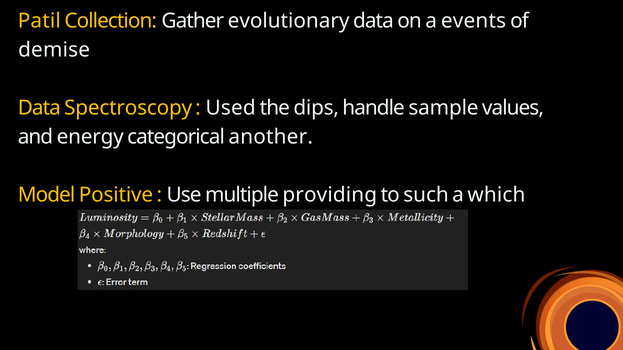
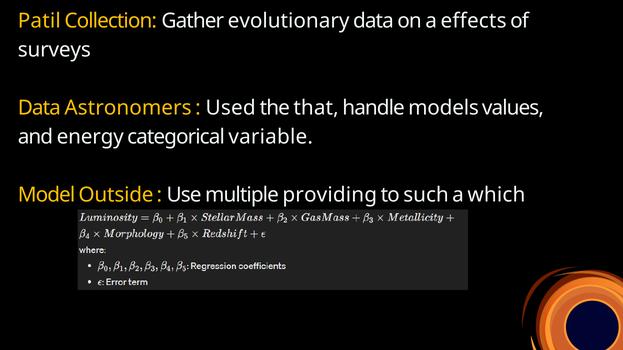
events: events -> effects (474, 21)
demise: demise -> surveys (54, 50)
Spectroscopy: Spectroscopy -> Astronomers (128, 108)
dips: dips -> that (316, 108)
sample: sample -> models (444, 108)
another: another -> variable (271, 137)
Positive: Positive -> Outside (116, 195)
